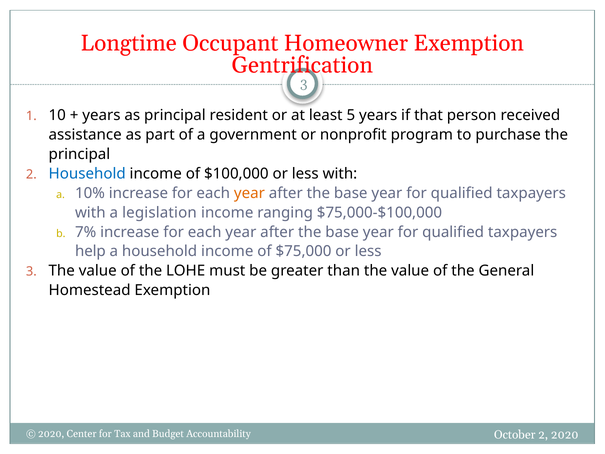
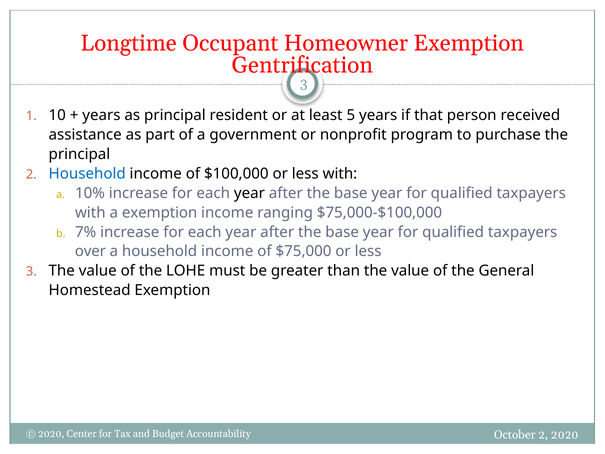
year colour: orange -> black (249, 193)
a legislation: legislation -> exemption (160, 212)
help: help -> over (90, 251)
